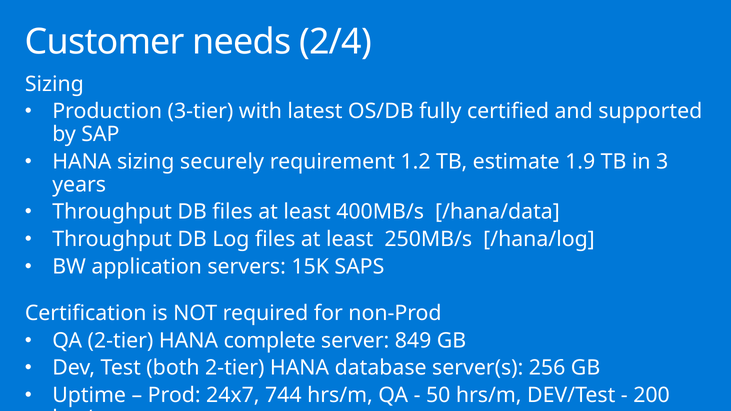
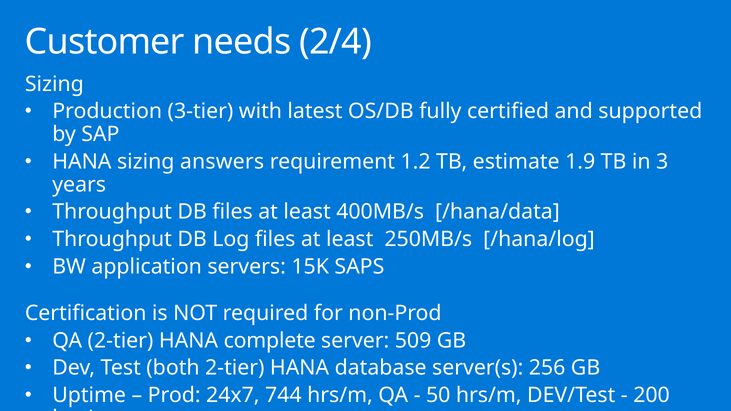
securely: securely -> answers (222, 162)
849: 849 -> 509 (413, 341)
